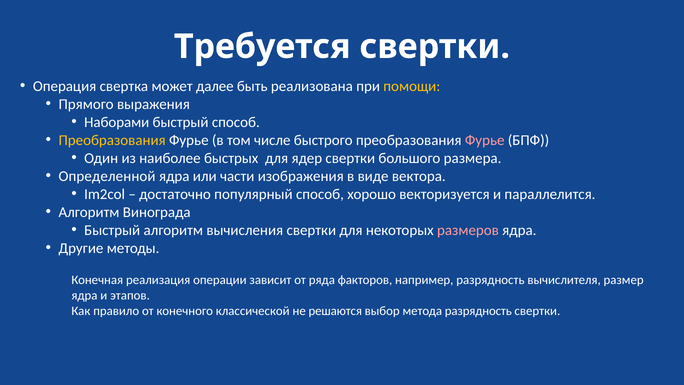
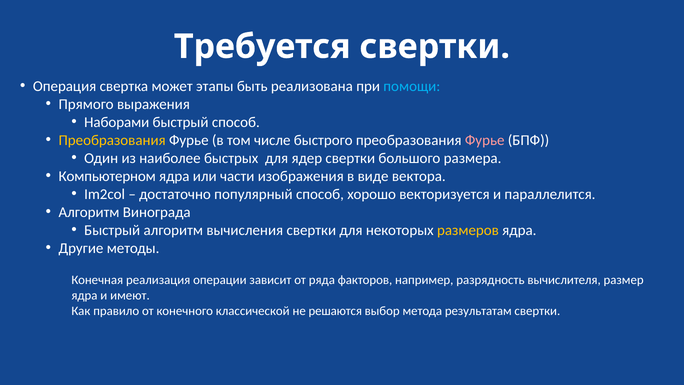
далее: далее -> этапы (215, 86)
помощи colour: yellow -> light blue (412, 86)
Определенной: Определенной -> Компьютерном (107, 176)
размеров colour: pink -> yellow (468, 230)
этапов: этапов -> имеют (130, 295)
метода разрядность: разрядность -> результатам (478, 311)
